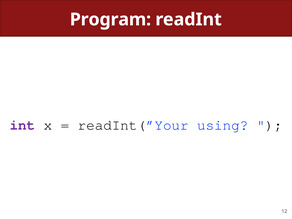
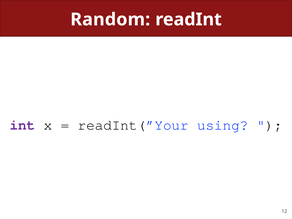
Program: Program -> Random (110, 19)
